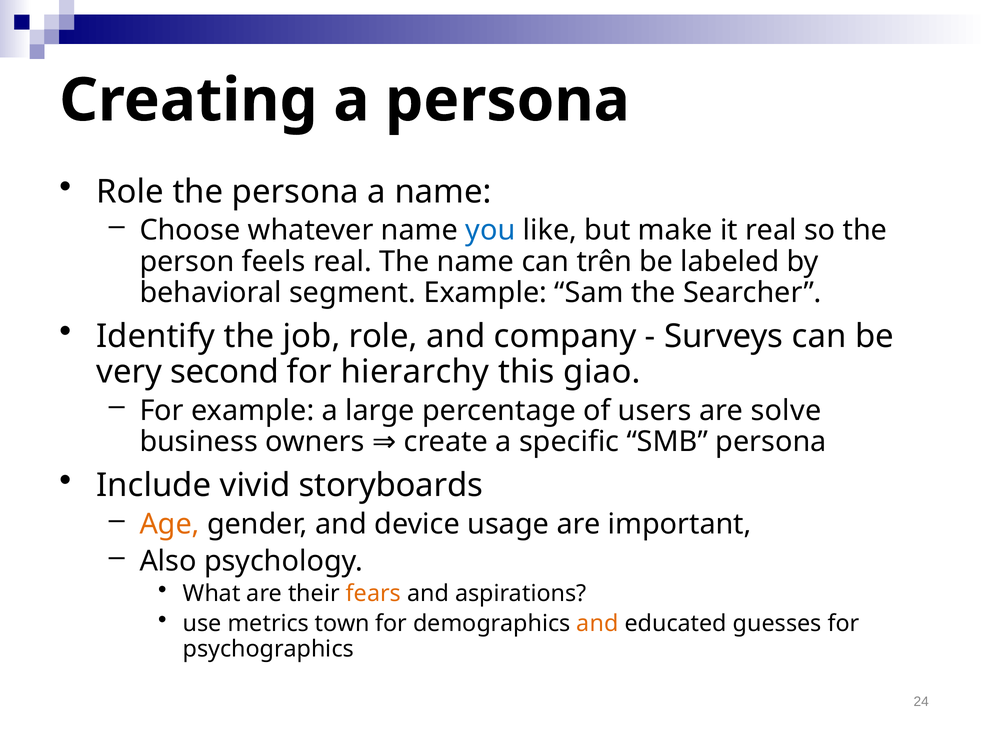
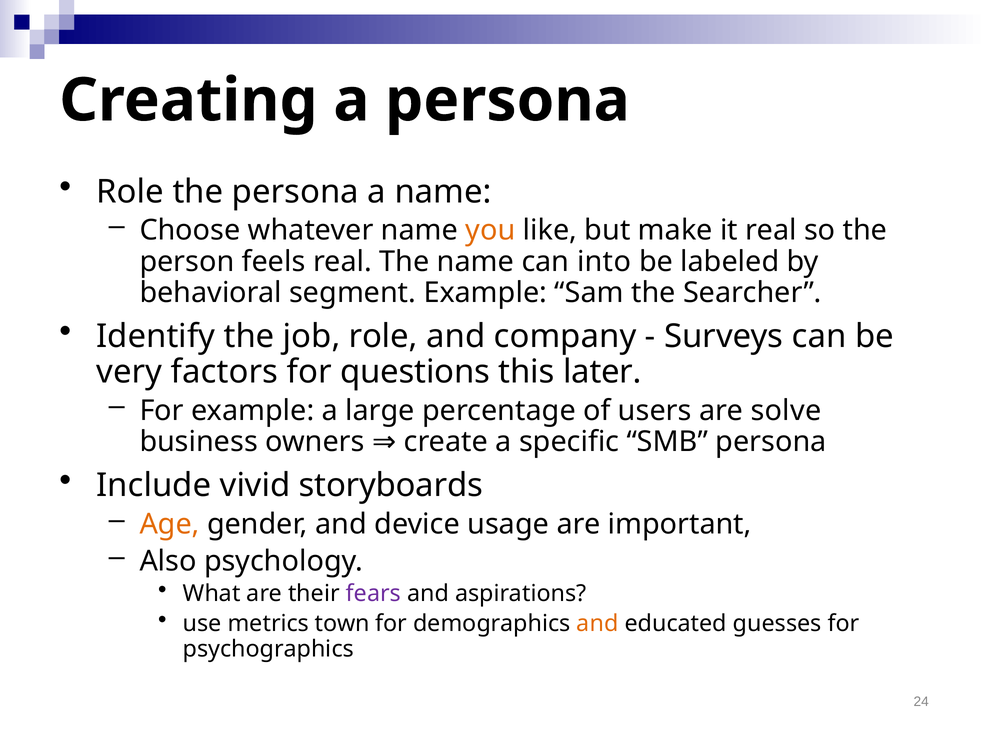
you colour: blue -> orange (490, 230)
trên: trên -> into (604, 261)
second: second -> factors (224, 372)
hierarchy: hierarchy -> questions (415, 372)
giao: giao -> later (602, 372)
fears colour: orange -> purple (373, 594)
